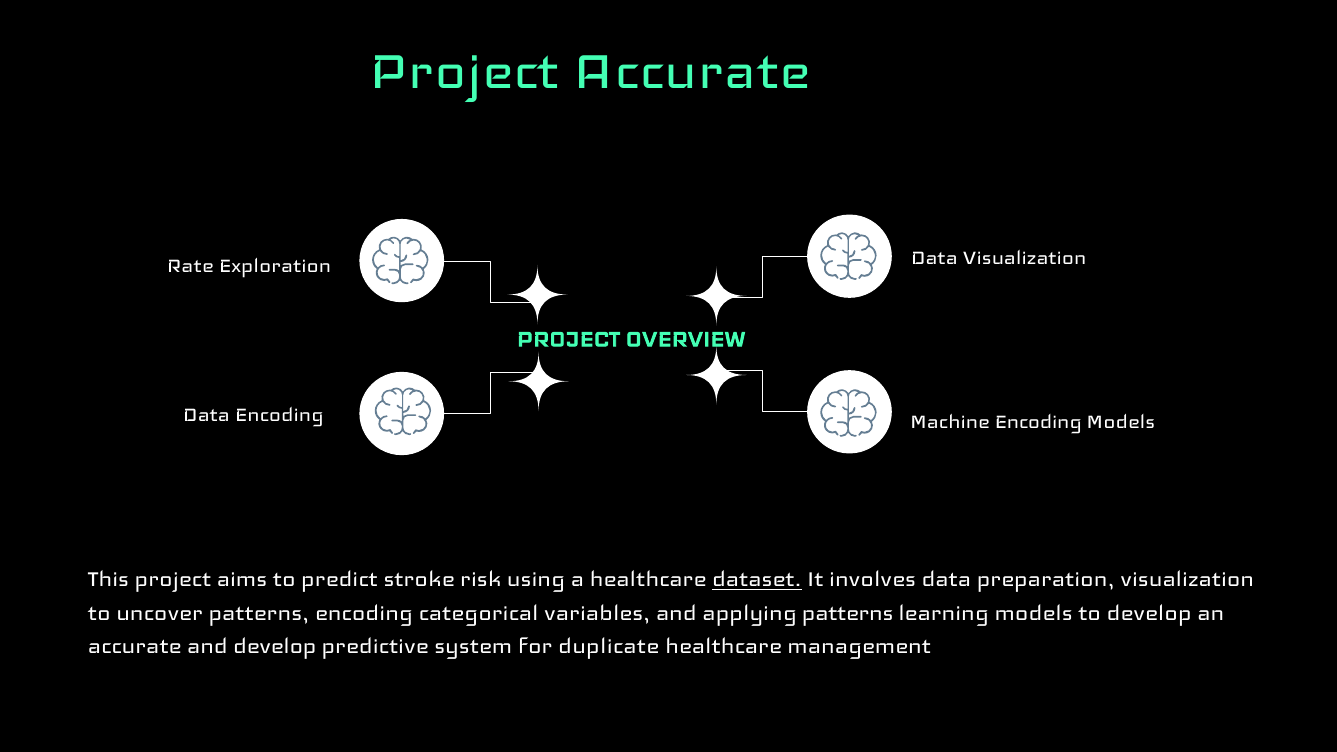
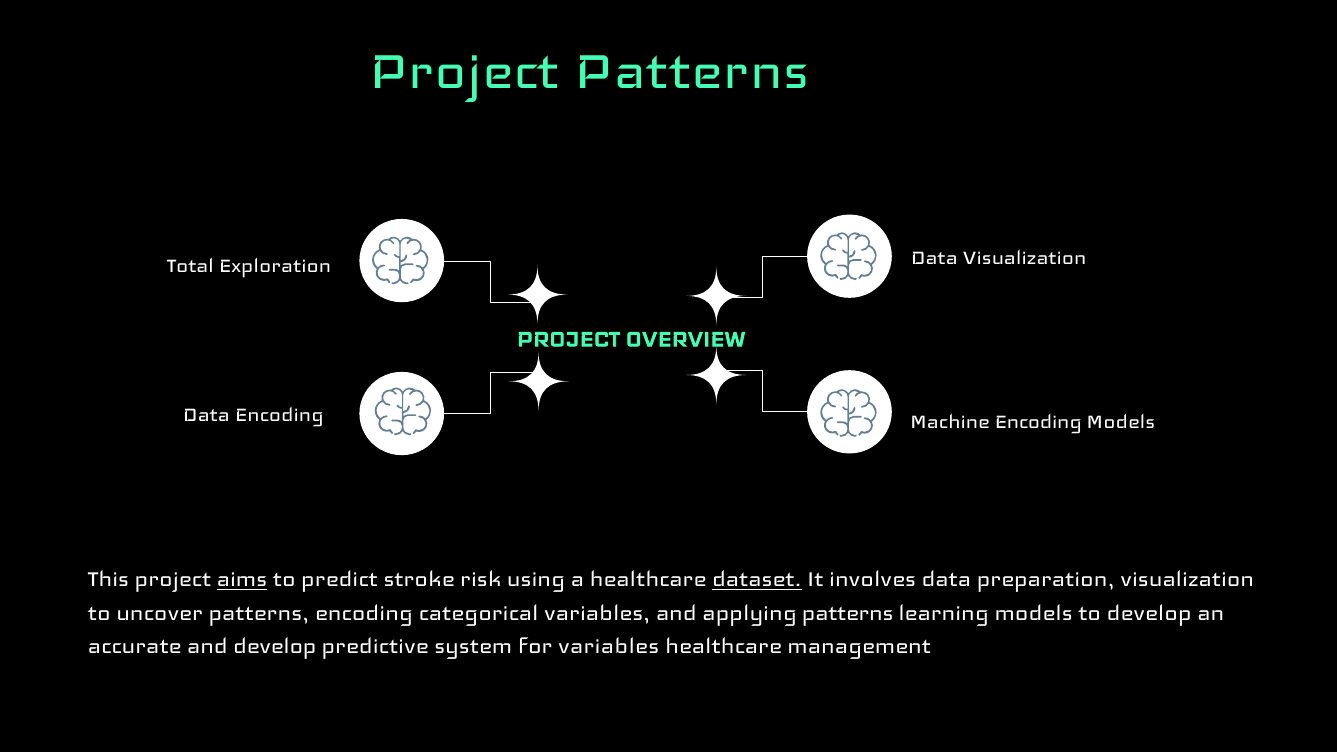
Project Accurate: Accurate -> Patterns (692, 66)
Rate: Rate -> Total (190, 264)
aims underline: none -> present (242, 578)
for duplicate: duplicate -> variables (609, 644)
